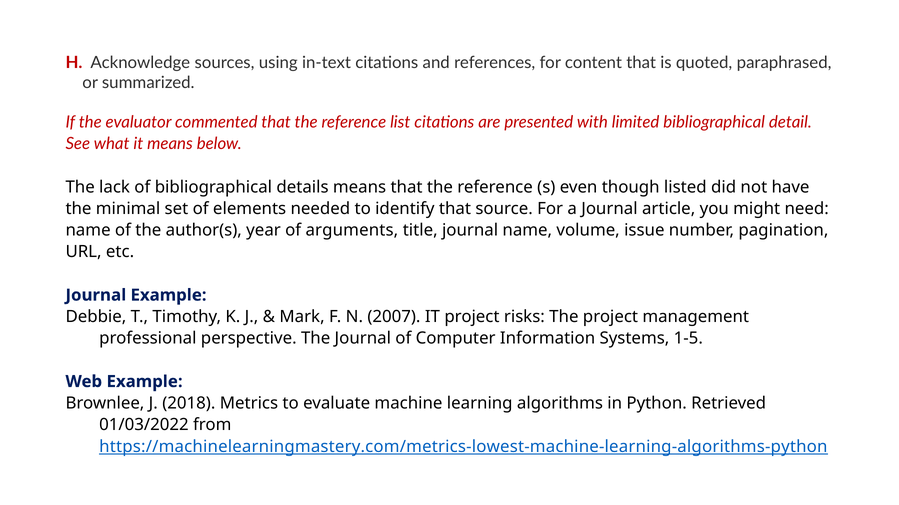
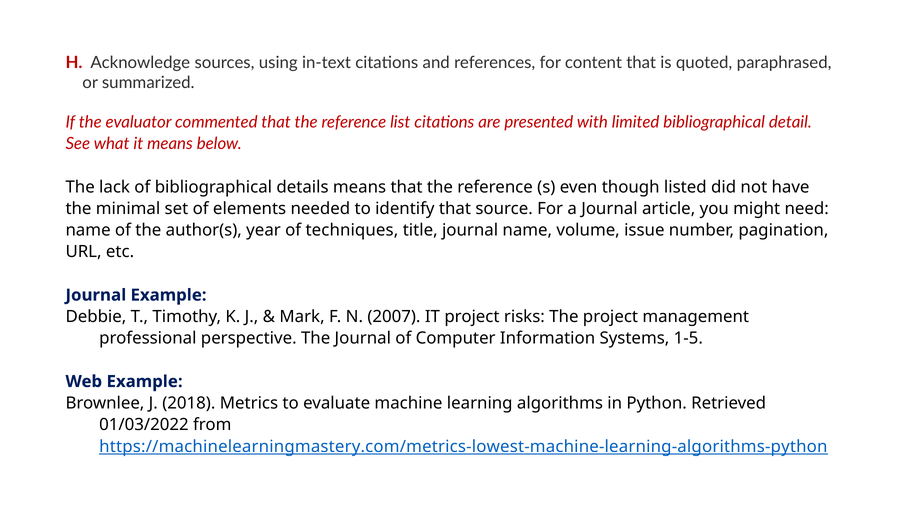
arguments: arguments -> techniques (352, 231)
